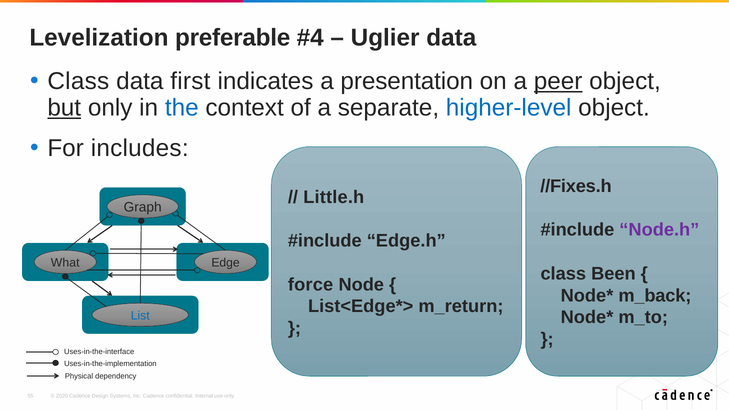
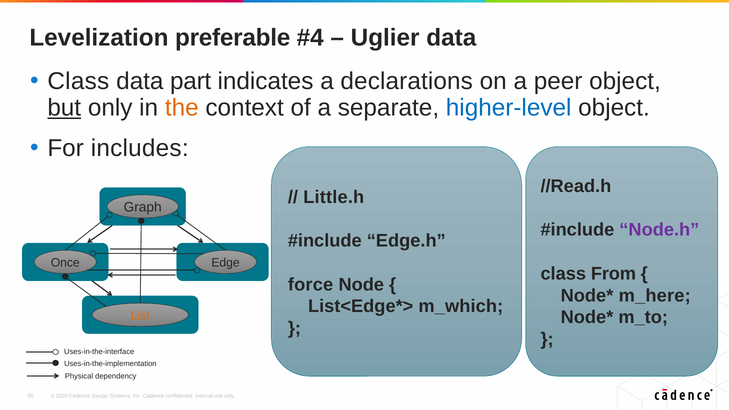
first: first -> part (191, 81)
presentation: presentation -> declarations (407, 81)
peer underline: present -> none (558, 81)
the colour: blue -> orange (182, 108)
//Fixes.h: //Fixes.h -> //Read.h (576, 186)
What: What -> Once (65, 263)
Been: Been -> From (613, 274)
m_back: m_back -> m_here (655, 296)
m_return: m_return -> m_which (461, 306)
List colour: blue -> orange (140, 316)
